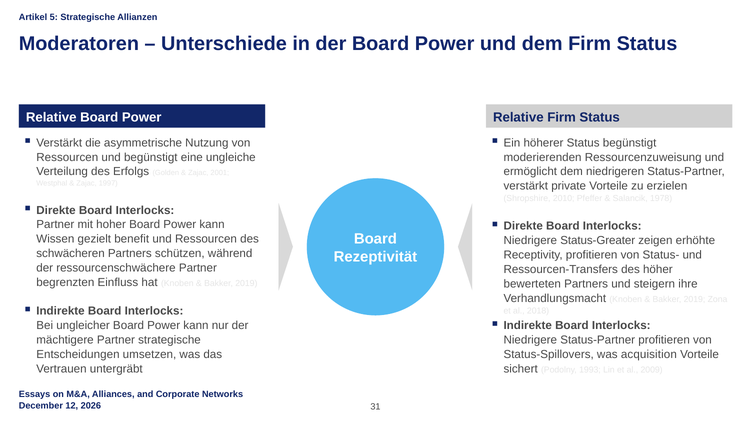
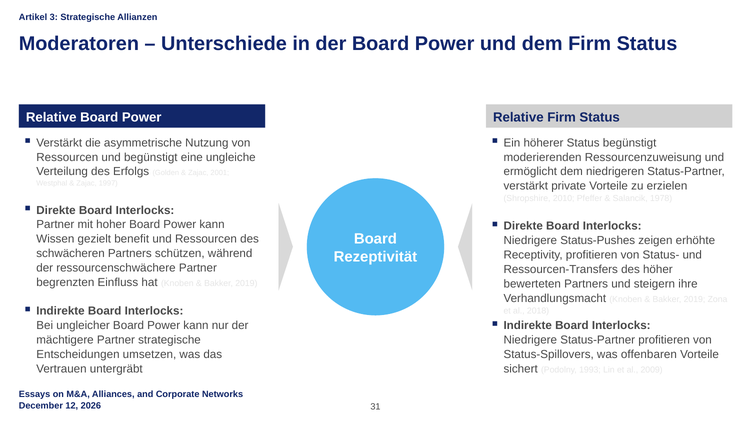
5: 5 -> 3 (54, 17)
Status-Greater: Status-Greater -> Status-Pushes (598, 241)
acquisition: acquisition -> offenbaren (649, 355)
